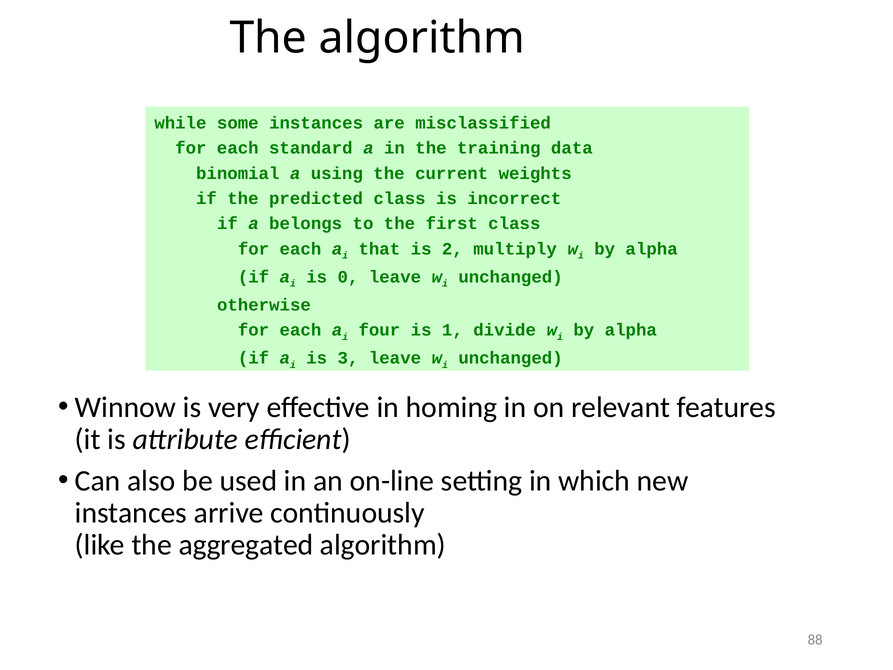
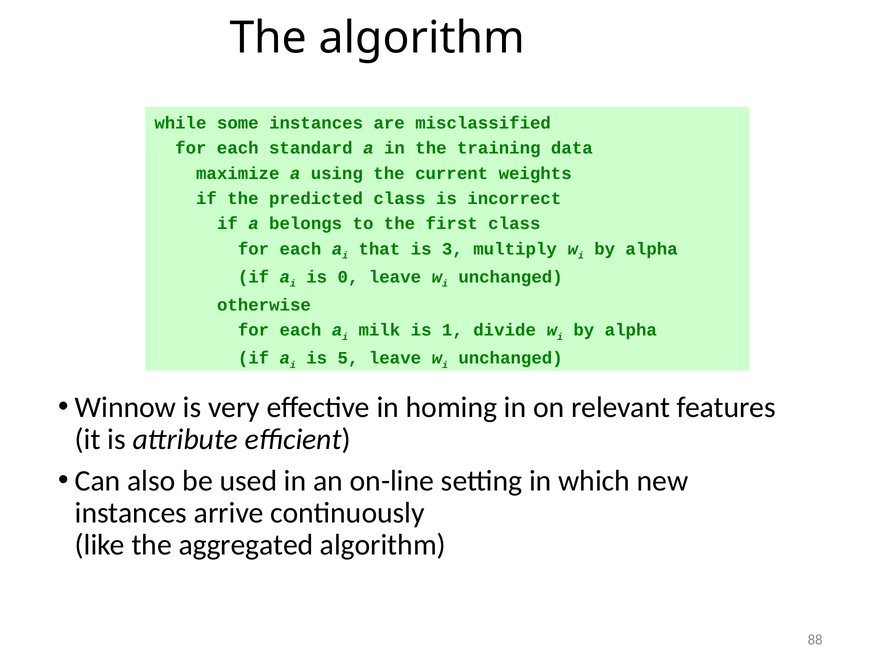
binomial: binomial -> maximize (238, 173)
2: 2 -> 3 (452, 249)
four: four -> milk (379, 330)
3: 3 -> 5 (348, 358)
